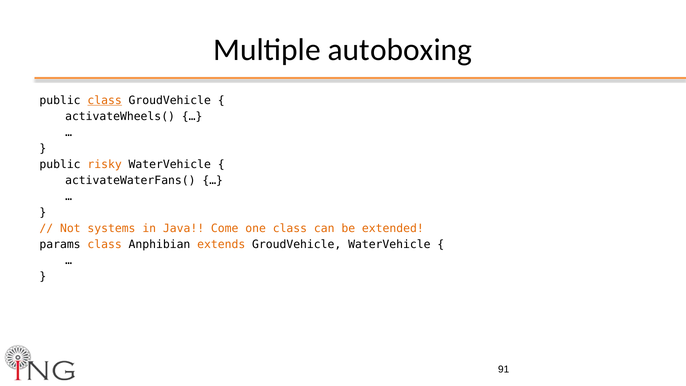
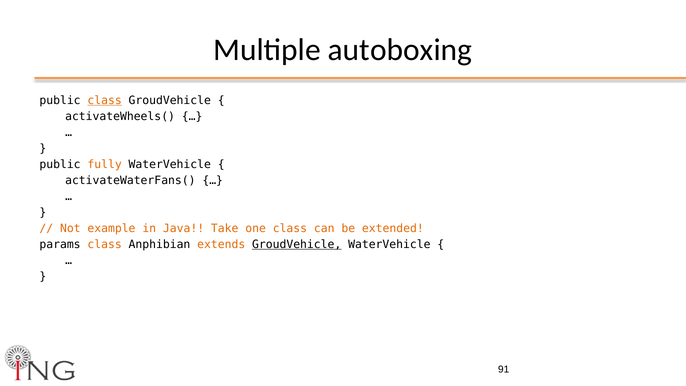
risky: risky -> fully (105, 164)
systems: systems -> example (111, 228)
Come: Come -> Take (225, 228)
GroudVehicle underline: none -> present (297, 244)
